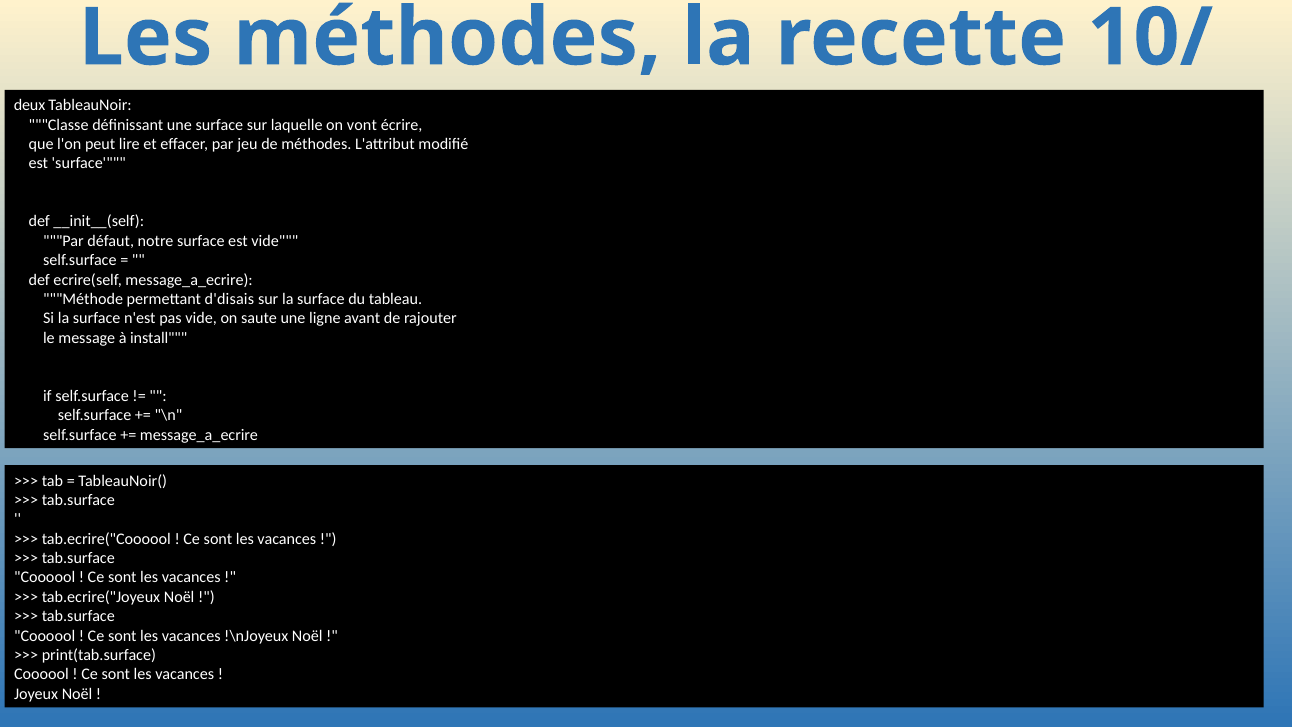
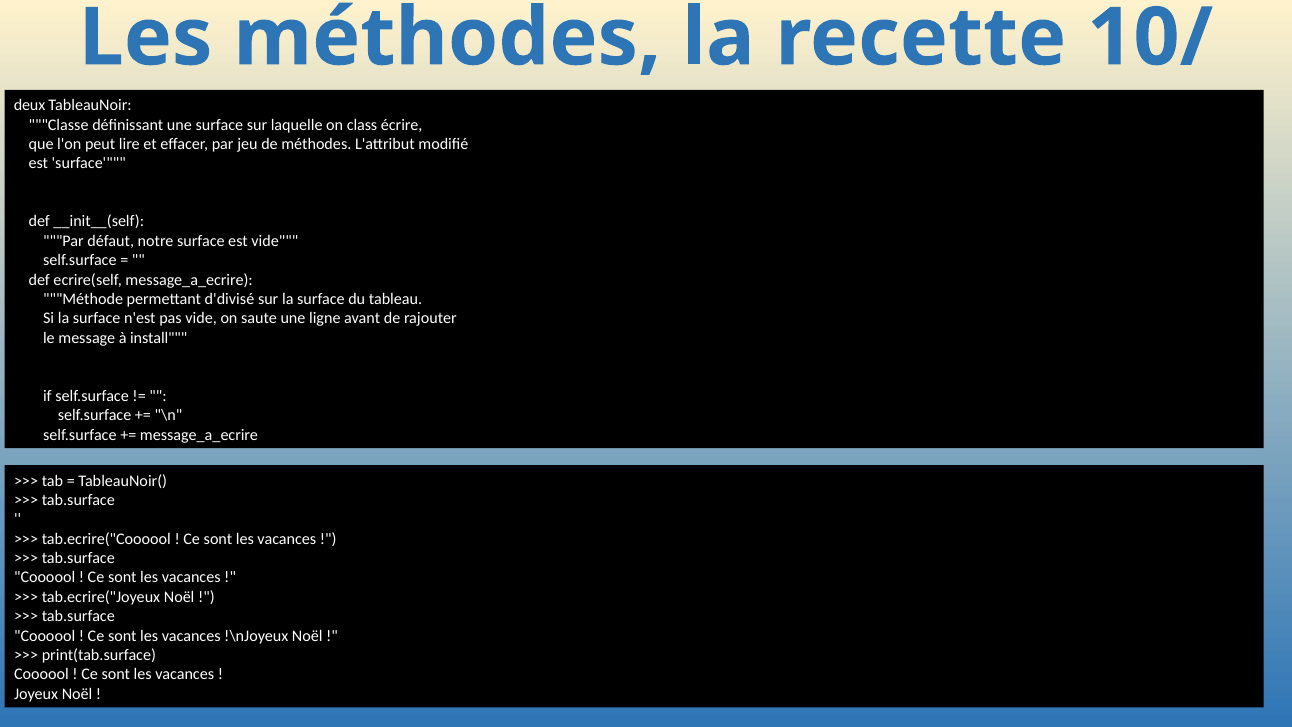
vont: vont -> class (362, 125)
d'disais: d'disais -> d'divisé (229, 299)
